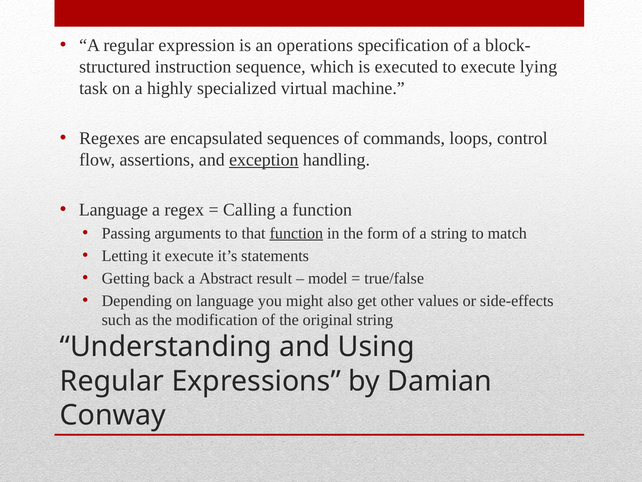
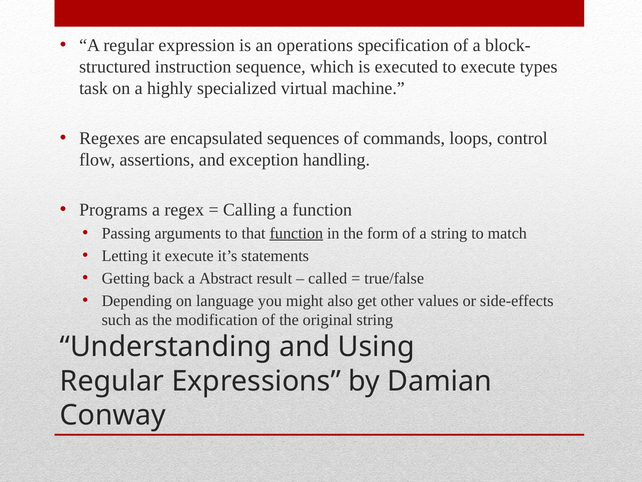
lying: lying -> types (539, 67)
exception underline: present -> none (264, 160)
Language: Language -> Programs (113, 210)
model: model -> called (328, 278)
